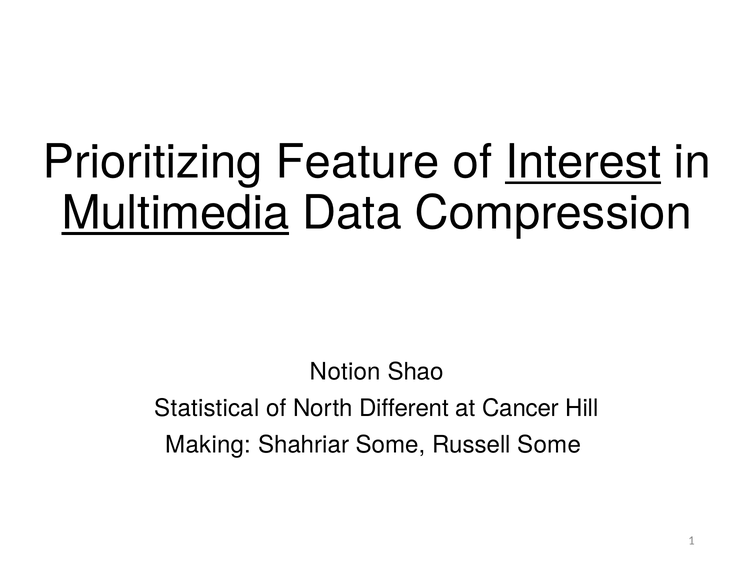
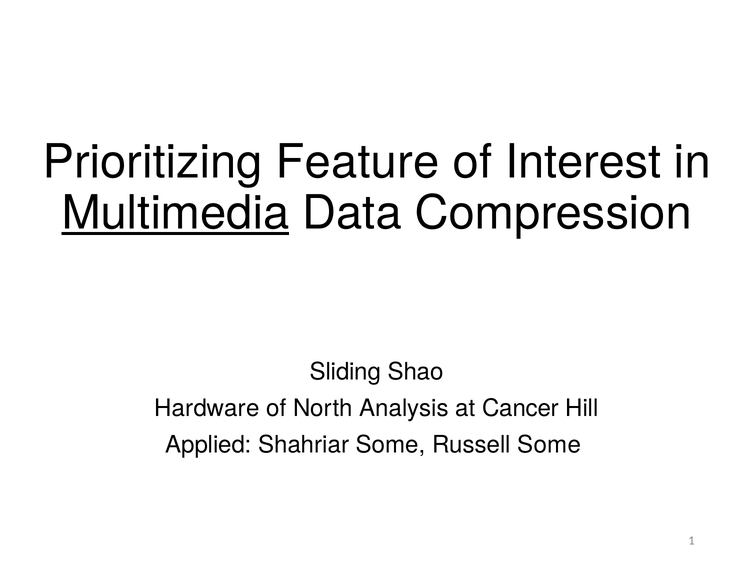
Interest underline: present -> none (583, 162)
Notion: Notion -> Sliding (345, 372)
Statistical: Statistical -> Hardware (207, 408)
Different: Different -> Analysis (404, 408)
Making: Making -> Applied (208, 445)
